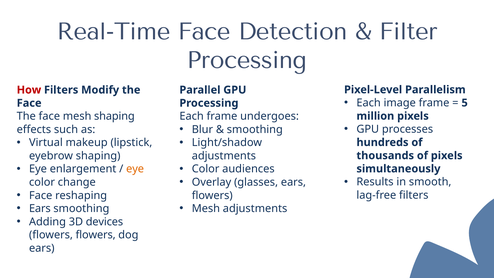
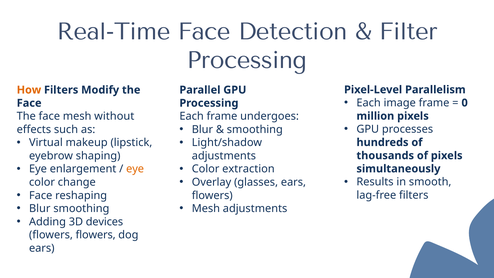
How colour: red -> orange (29, 90)
5: 5 -> 0 (465, 103)
mesh shaping: shaping -> without (114, 116)
audiences: audiences -> extraction (248, 169)
Ears: Ears -> Blur (40, 208)
